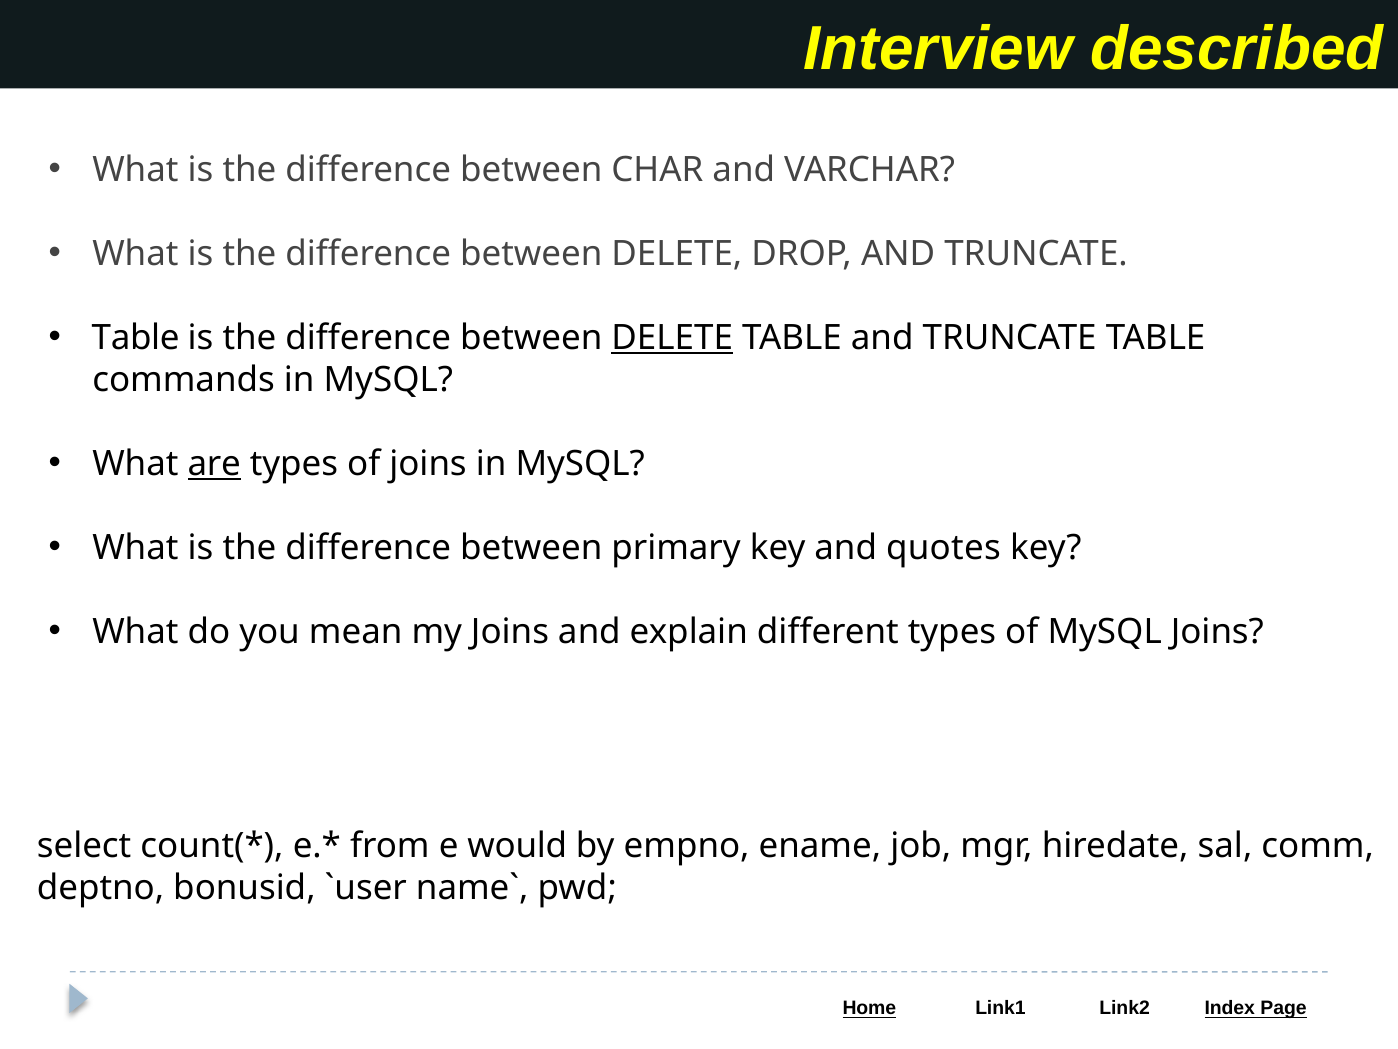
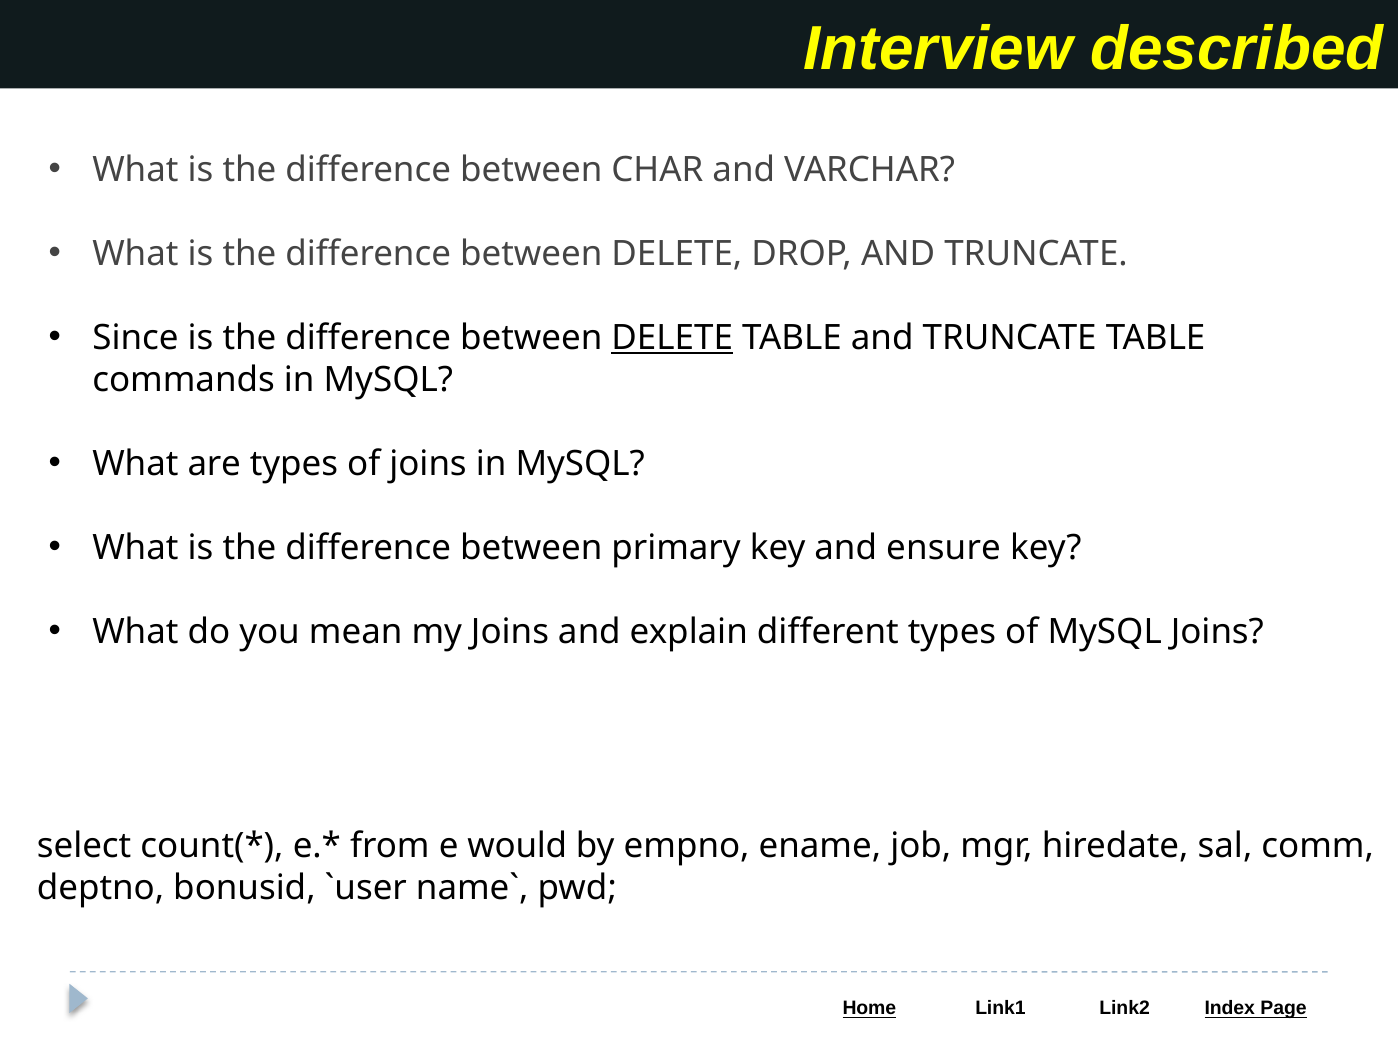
Table: Table -> Since (135, 338)
are underline: present -> none (214, 464)
quotes: quotes -> ensure (943, 548)
